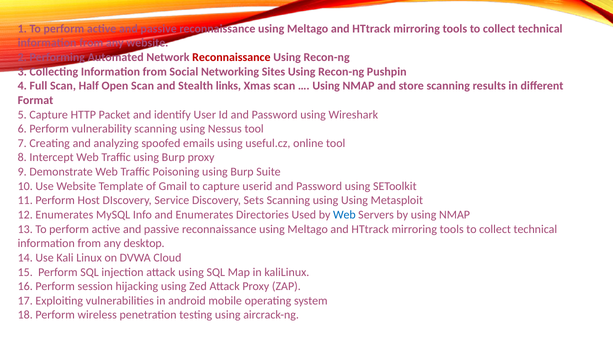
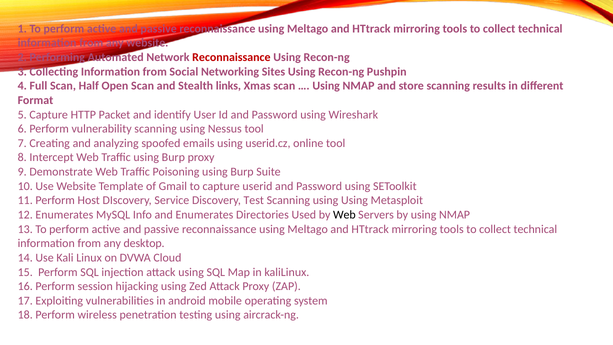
useful.cz: useful.cz -> userid.cz (268, 143)
Sets: Sets -> Test (254, 200)
Web colour: blue -> black (344, 215)
